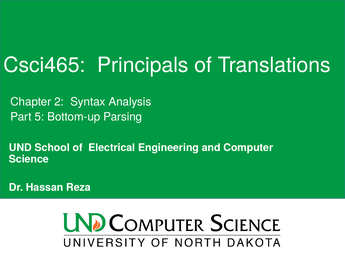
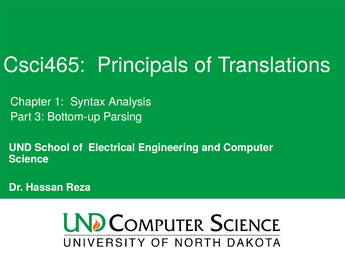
Chapter 2: 2 -> 1 (59, 102)
5: 5 -> 3 (39, 117)
